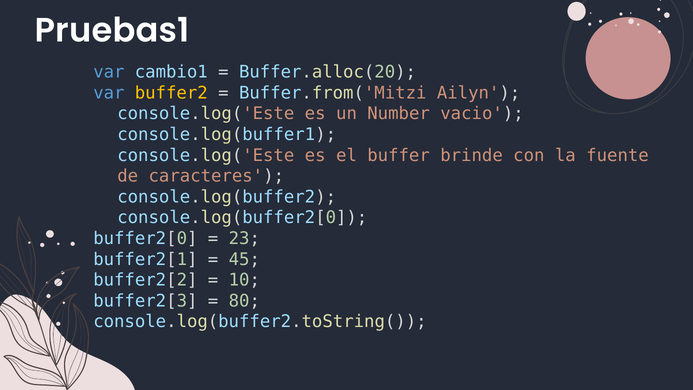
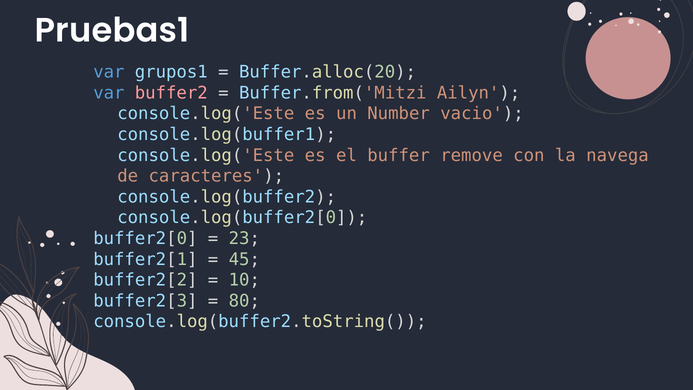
cambio1: cambio1 -> grupos1 (171, 72)
buffer2 colour: yellow -> pink (171, 93)
brinde: brinde -> remove (472, 155)
fuente: fuente -> navega (618, 155)
